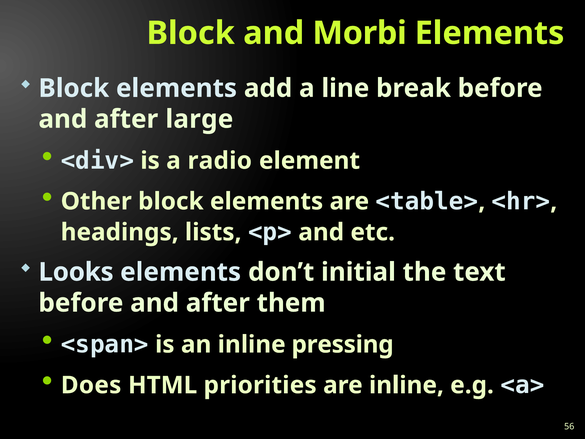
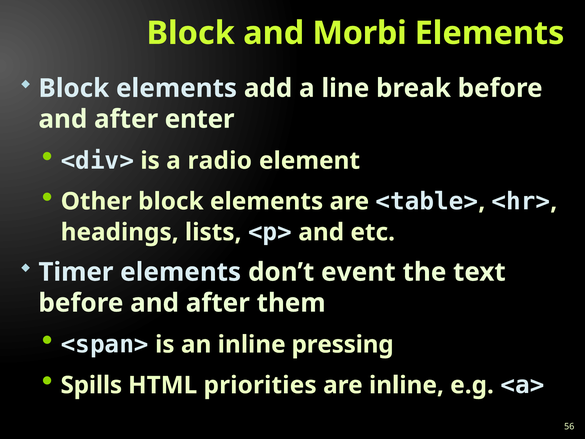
large: large -> enter (200, 119)
Looks: Looks -> Timer (76, 272)
initial: initial -> event (358, 272)
Does: Does -> Spills (91, 385)
